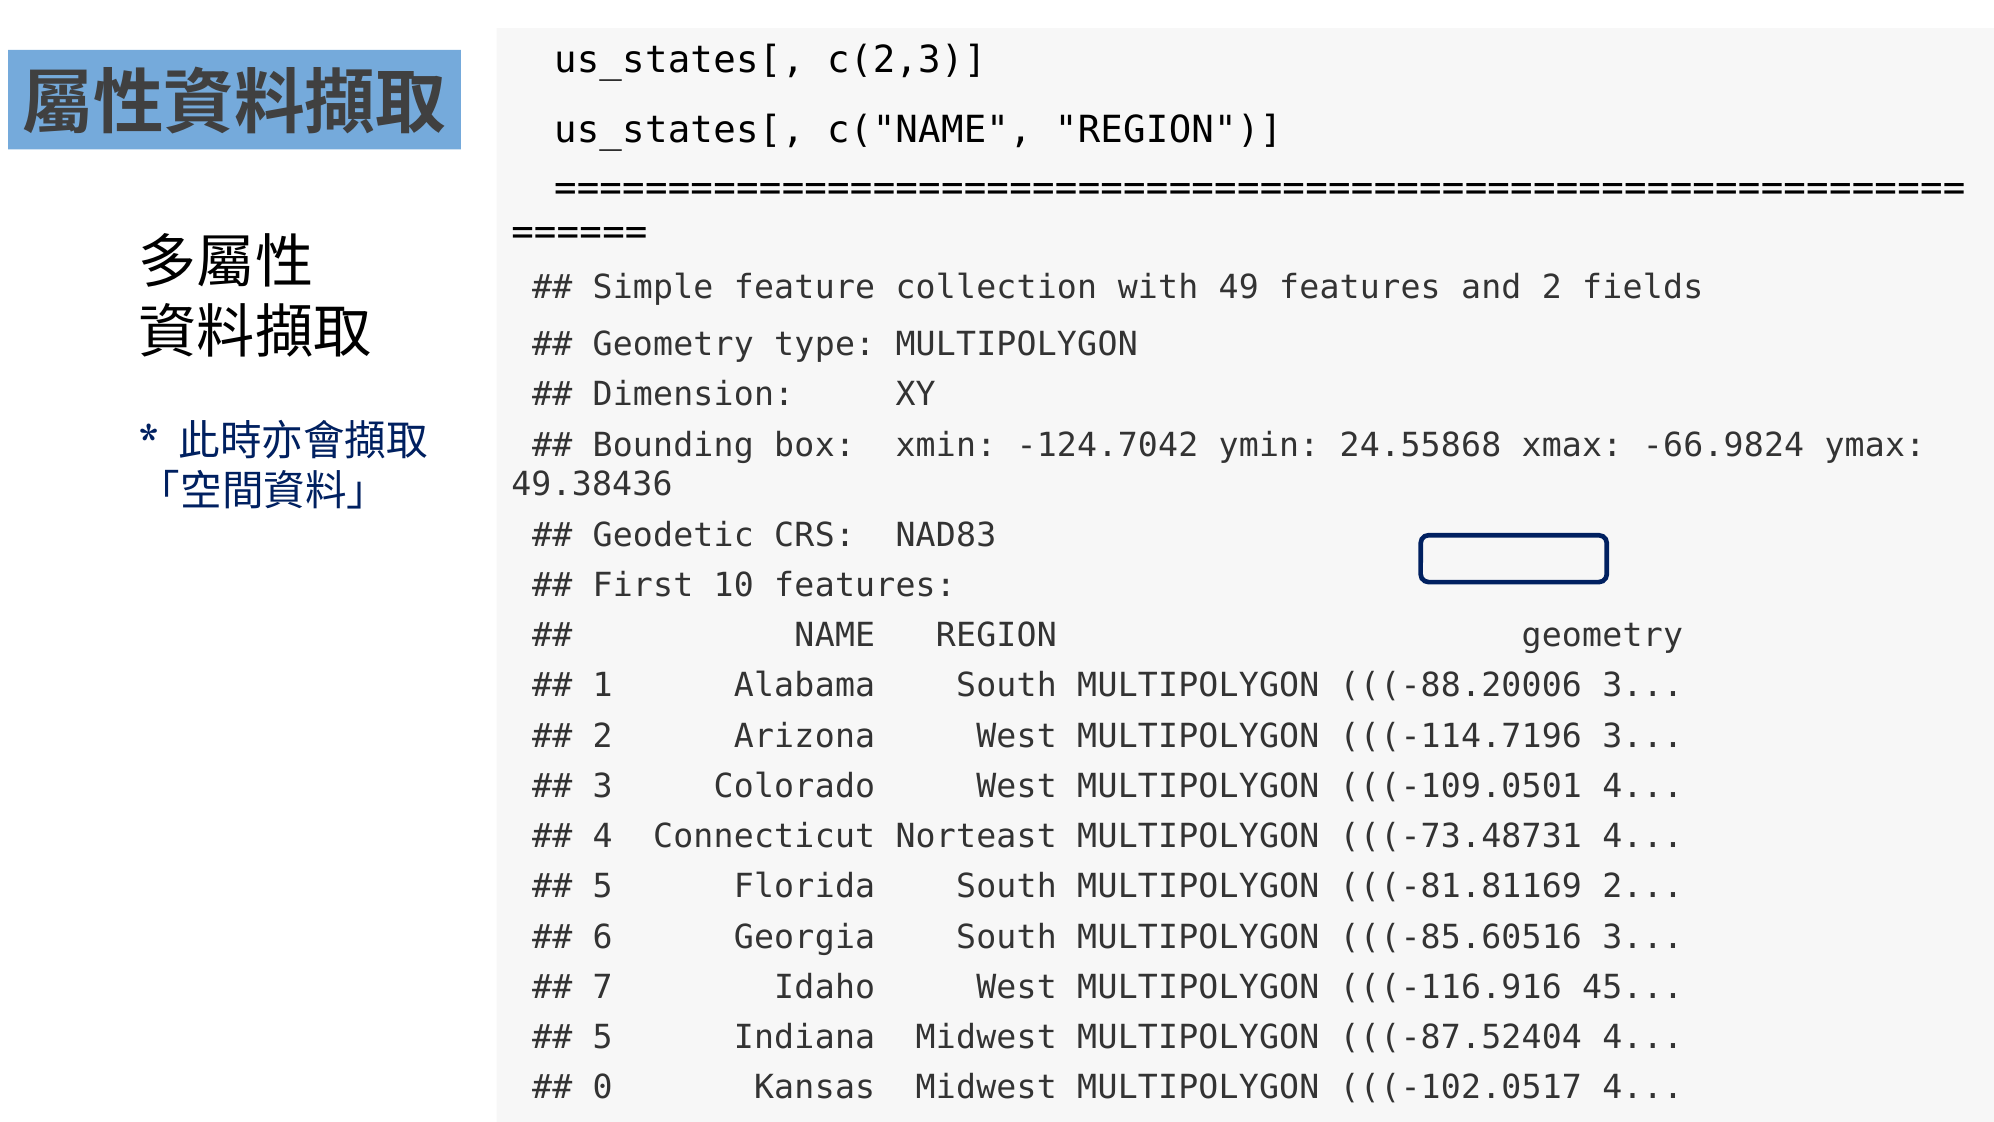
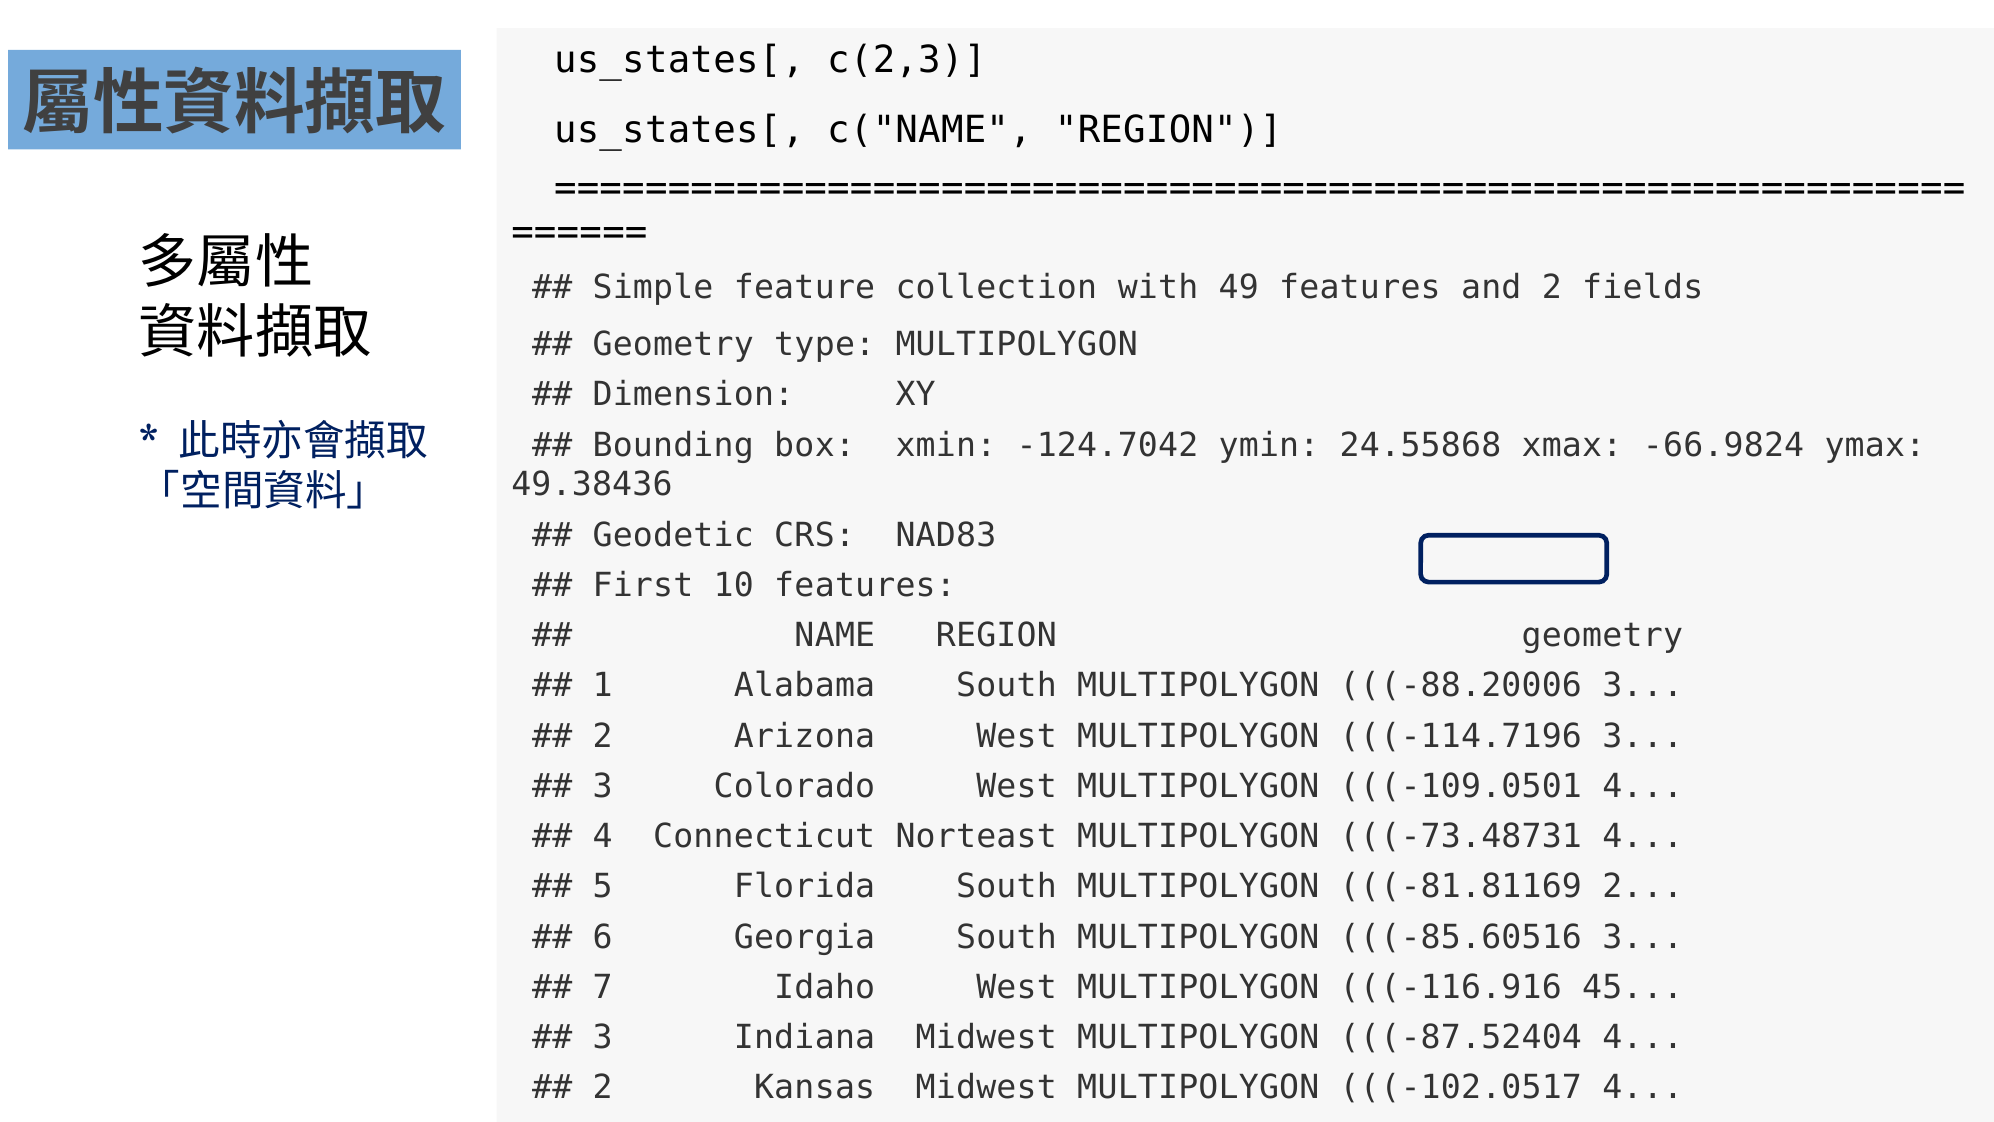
5: 5 -> 3 (603, 1037)
0: 0 -> 2 (603, 1088)
